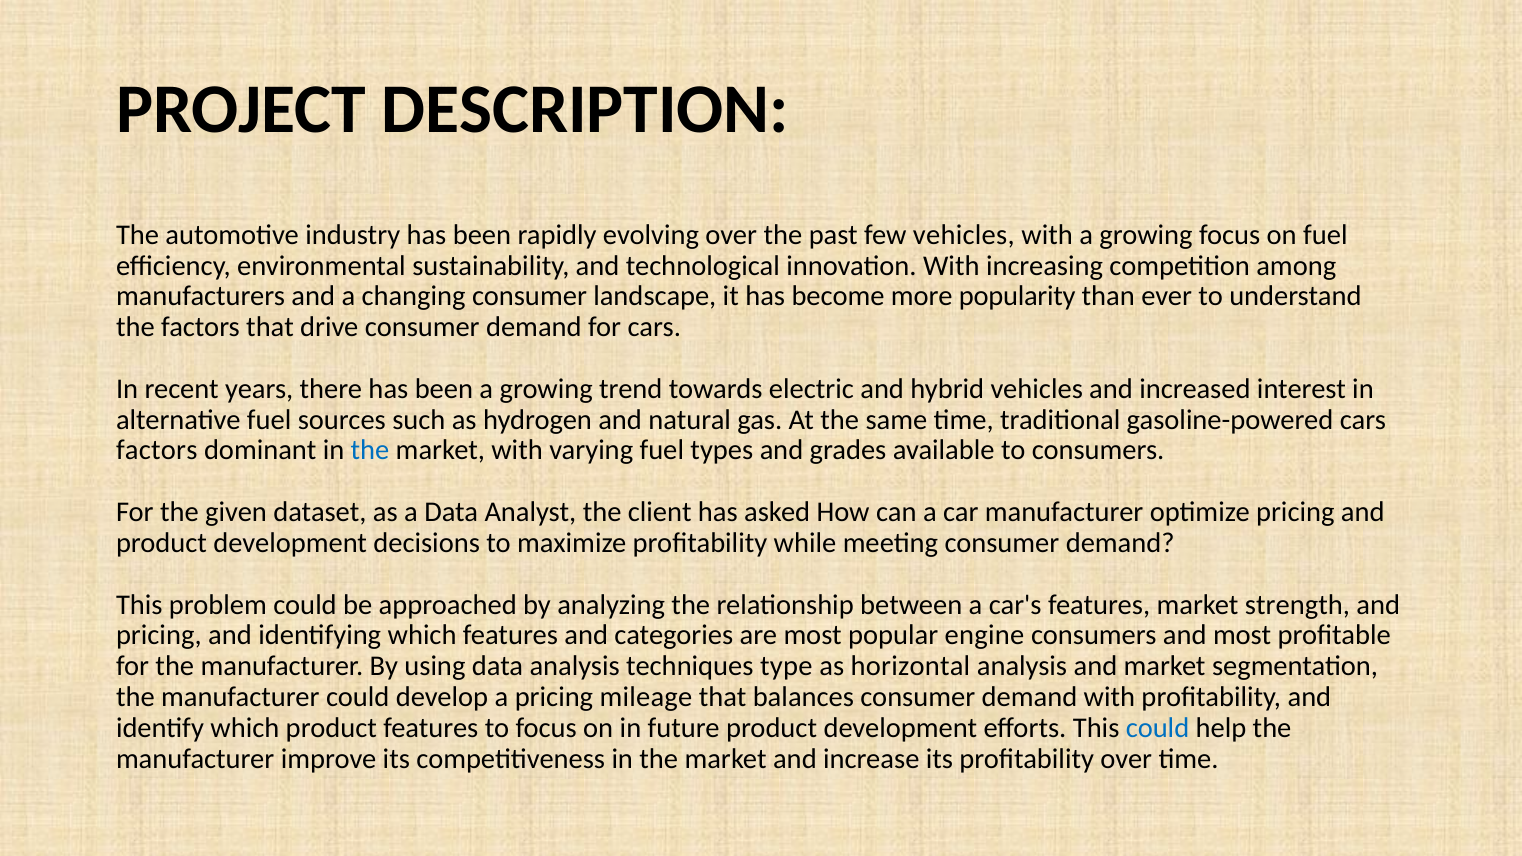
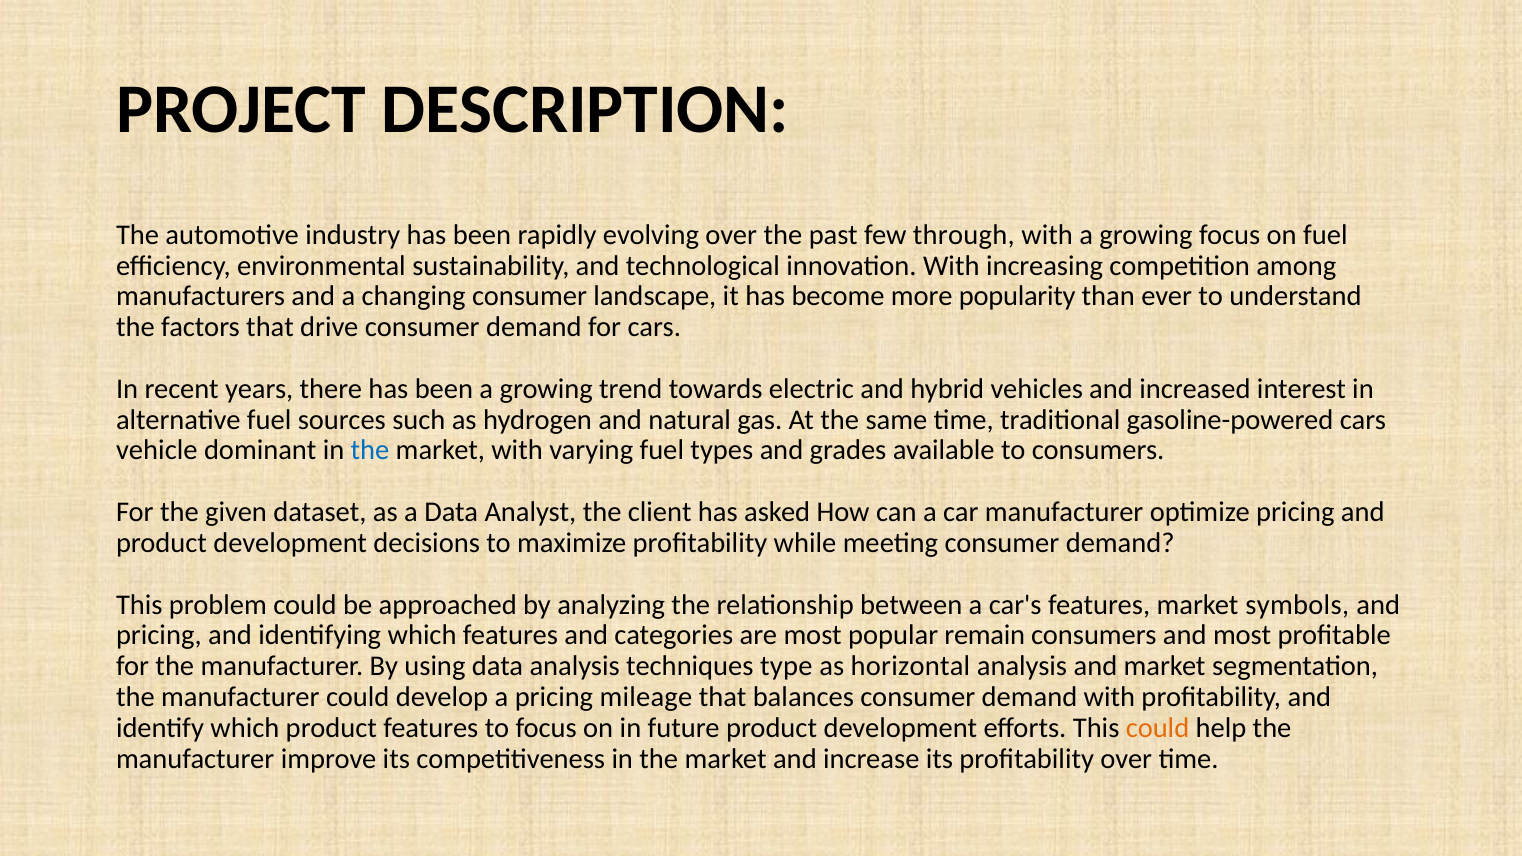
few vehicles: vehicles -> through (964, 235)
factors: factors -> vehicle (157, 451)
strength: strength -> symbols (1297, 605)
engine: engine -> remain (985, 636)
could colour: blue -> orange (1158, 728)
